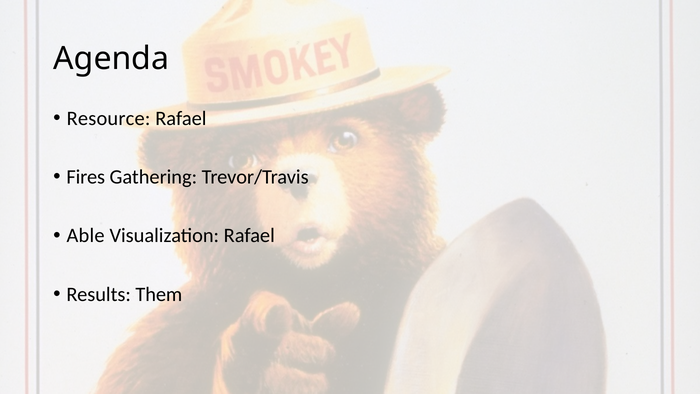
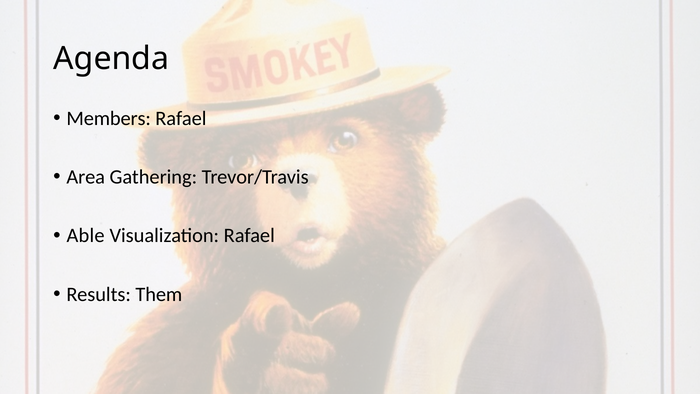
Resource: Resource -> Members (109, 118)
Fires: Fires -> Area (86, 177)
